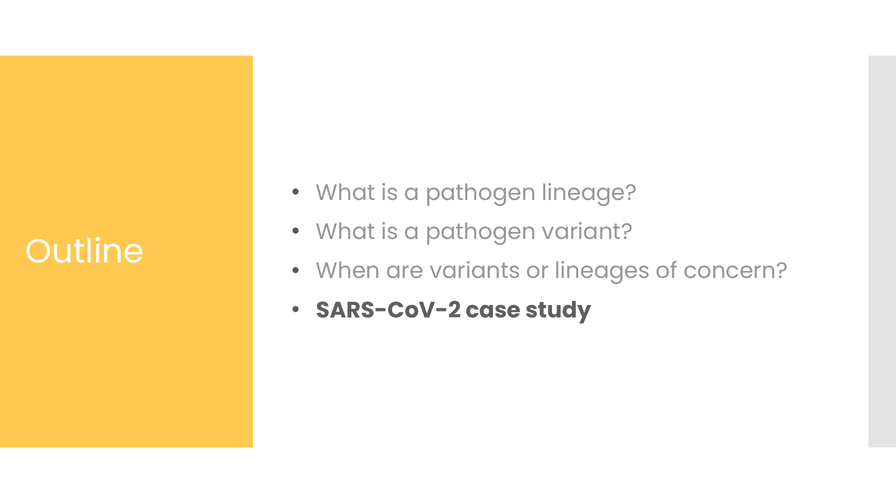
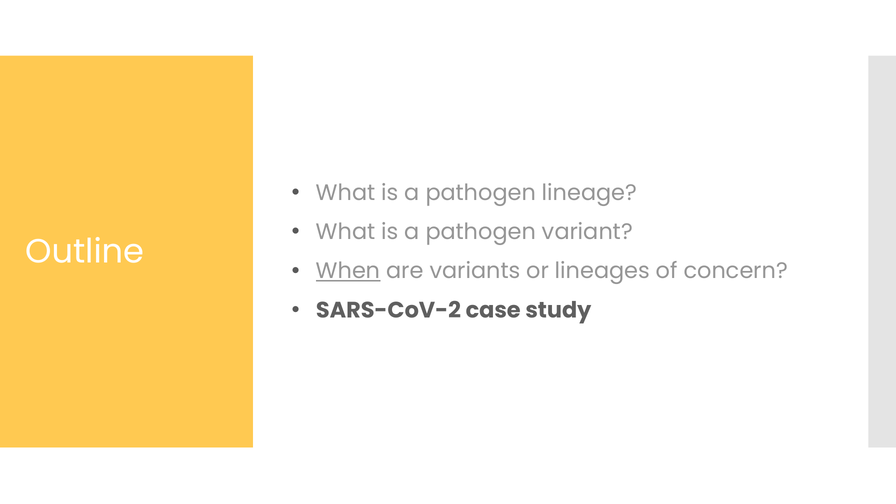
When underline: none -> present (348, 271)
